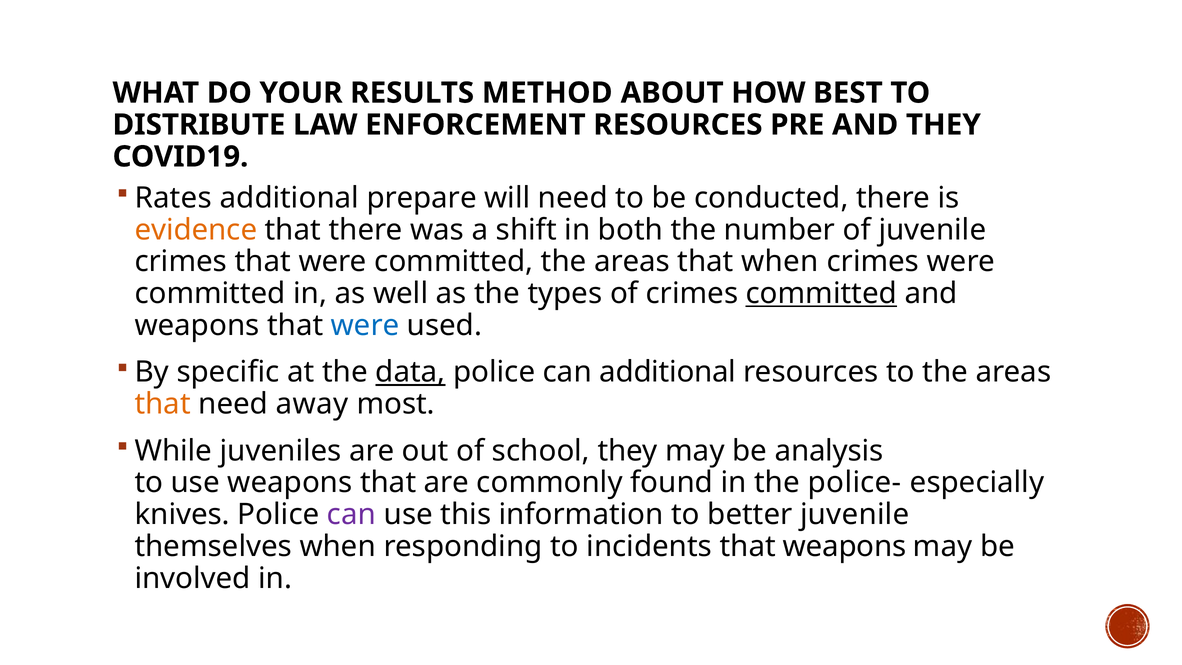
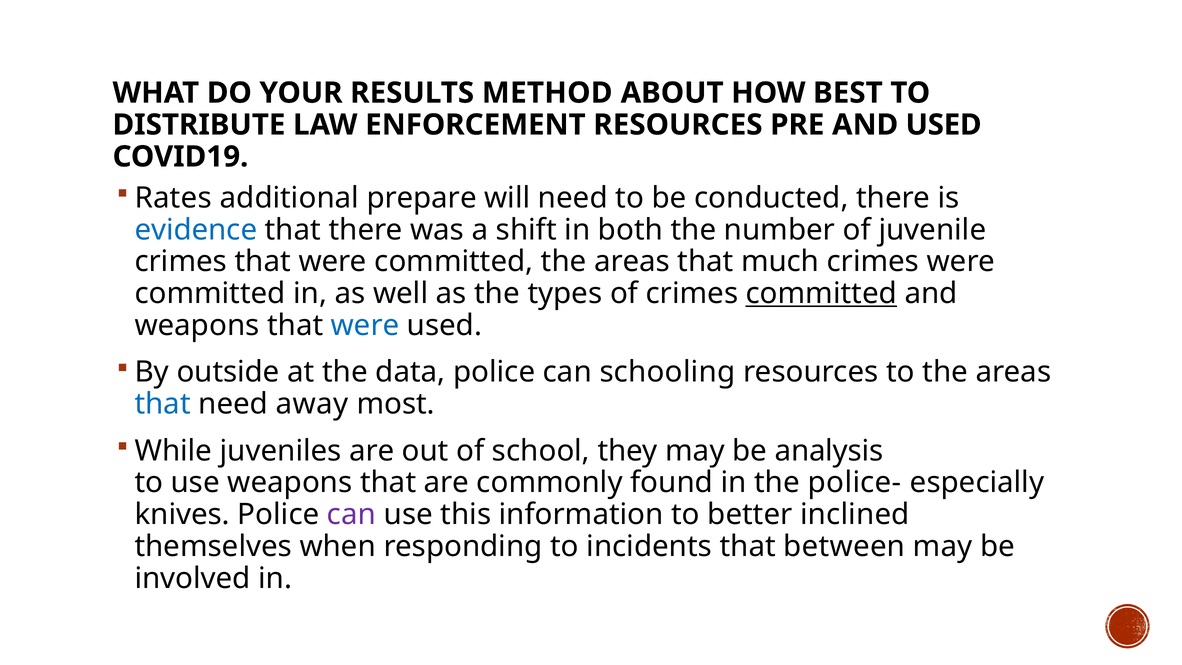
AND THEY: THEY -> USED (944, 125)
evidence colour: orange -> blue (196, 230)
that when: when -> much (780, 262)
specific: specific -> outside (228, 372)
data underline: present -> none (410, 372)
can additional: additional -> schooling (667, 372)
that colour: orange -> blue (163, 404)
better juvenile: juvenile -> inclined (855, 514)
that weapons: weapons -> between (844, 546)
